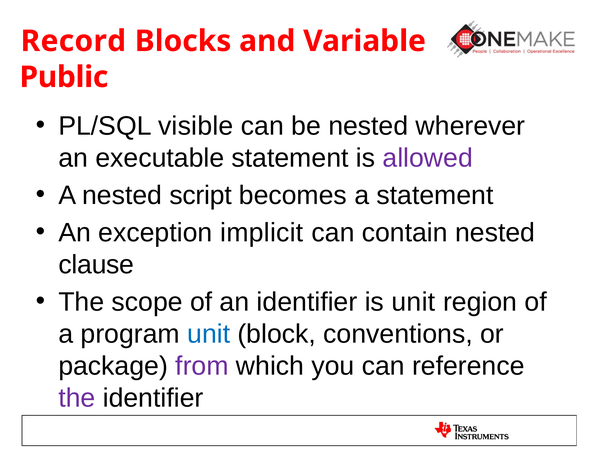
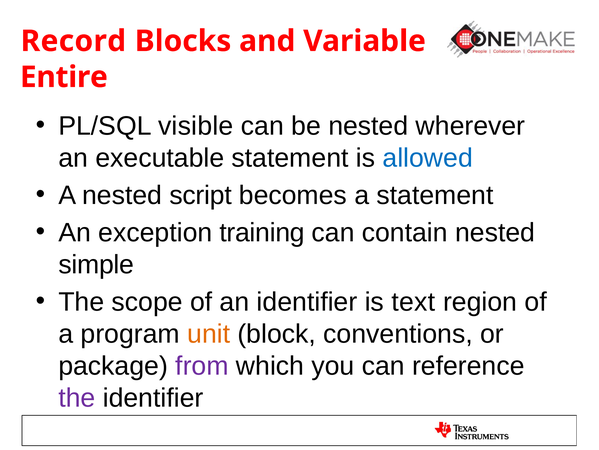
Public: Public -> Entire (64, 77)
allowed colour: purple -> blue (428, 158)
implicit: implicit -> training (262, 232)
clause: clause -> simple (96, 264)
is unit: unit -> text (413, 301)
unit colour: blue -> orange (209, 333)
